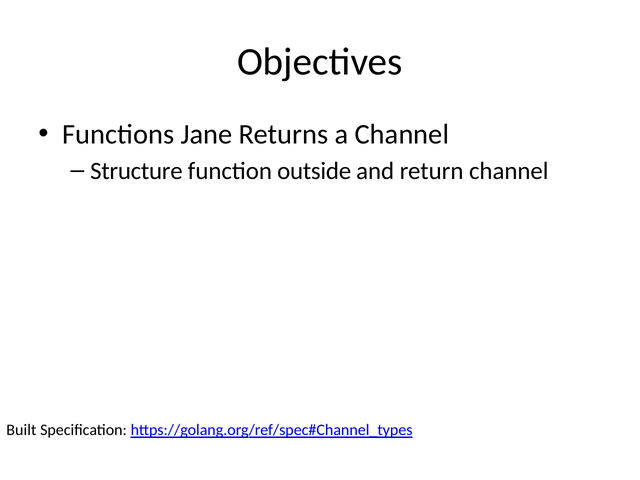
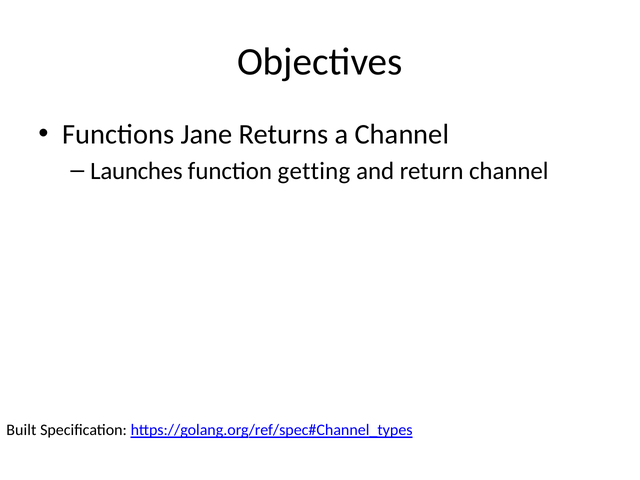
Structure: Structure -> Launches (136, 171)
outside: outside -> getting (314, 171)
